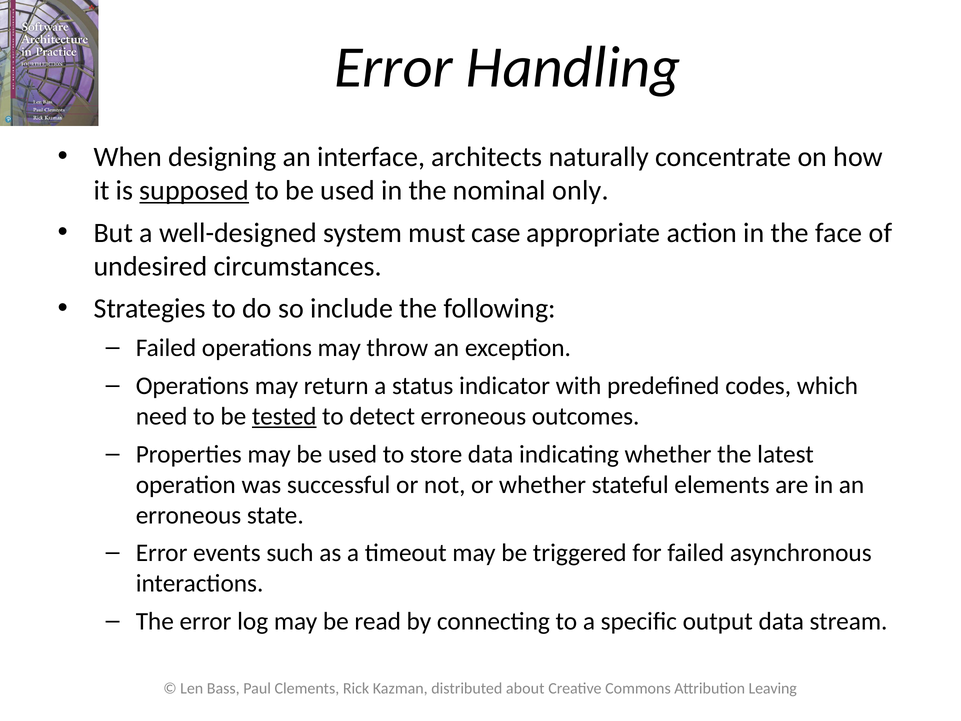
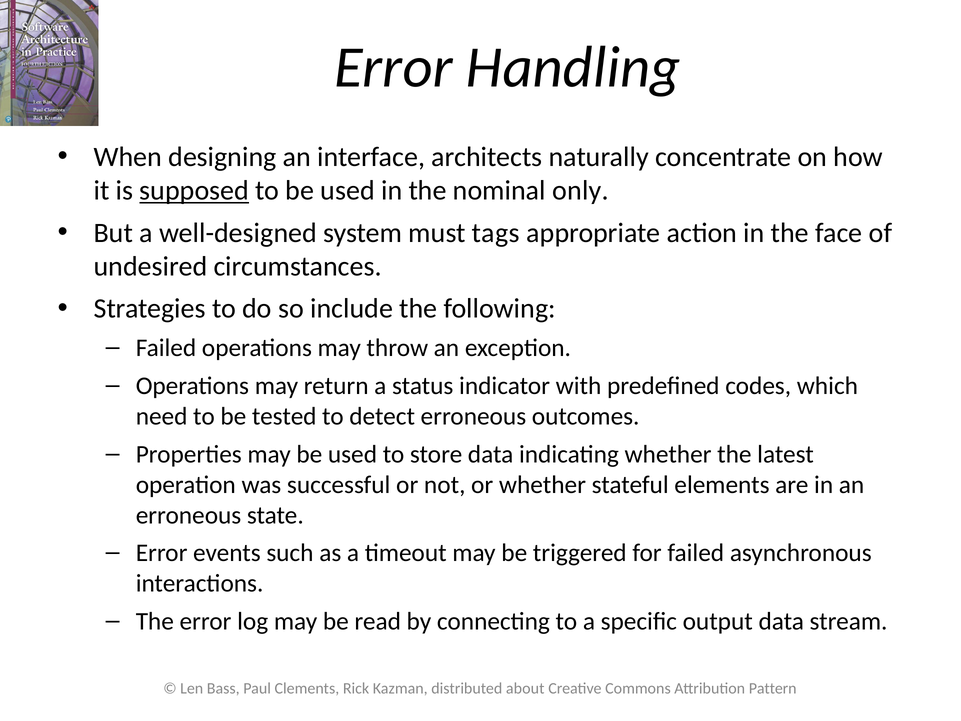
case: case -> tags (496, 233)
tested underline: present -> none (284, 416)
Leaving: Leaving -> Pattern (773, 688)
